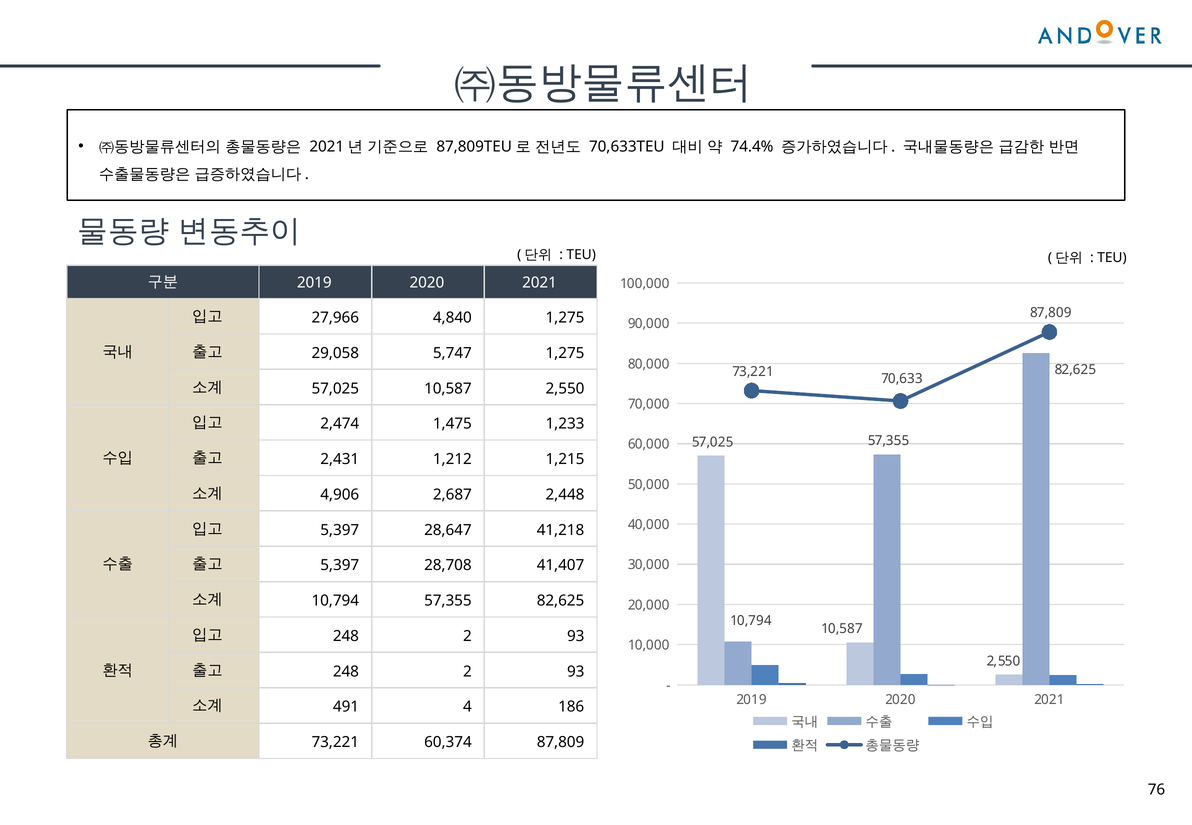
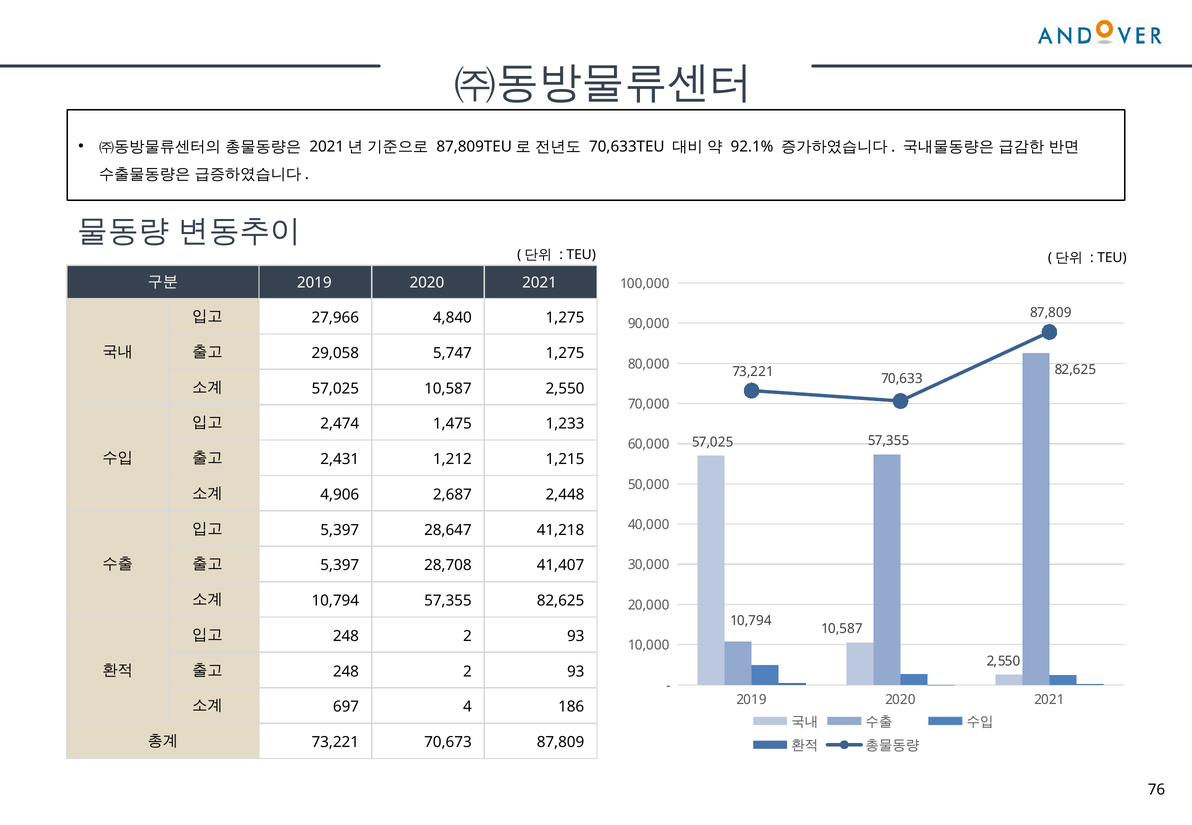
74.4%: 74.4% -> 92.1% (752, 147)
491: 491 -> 697 (346, 707)
60,374: 60,374 -> 70,673 (448, 743)
